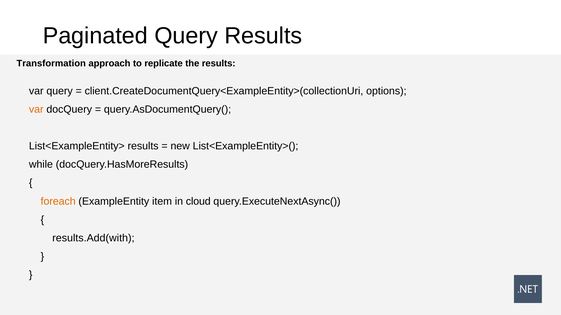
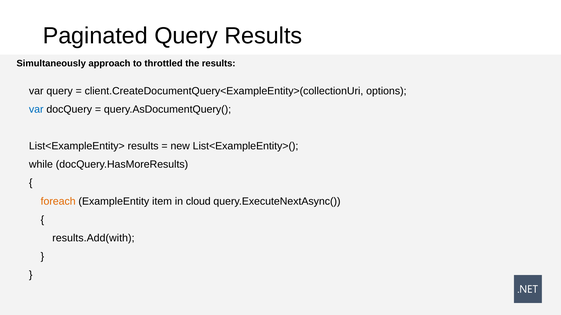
Transformation: Transformation -> Simultaneously (51, 63)
replicate: replicate -> throttled (164, 63)
var colour: orange -> blue (36, 110)
